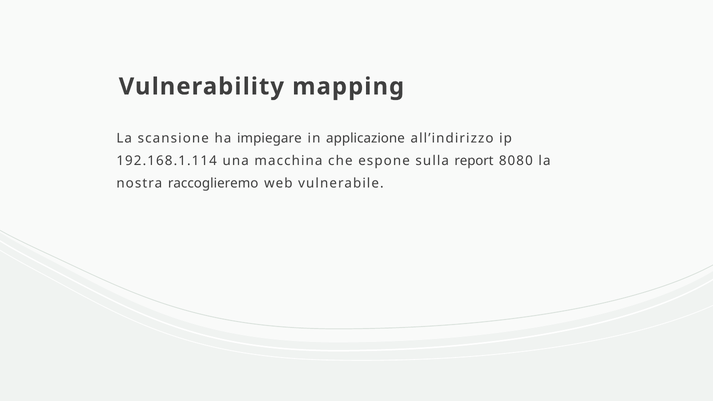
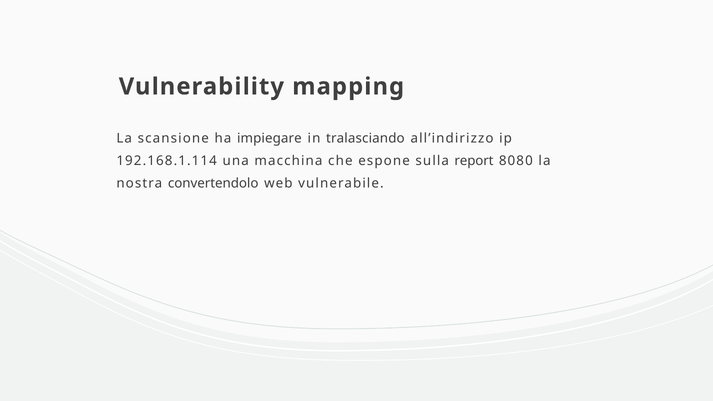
applicazione: applicazione -> tralasciando (365, 138)
raccoglieremo: raccoglieremo -> convertendolo (213, 183)
